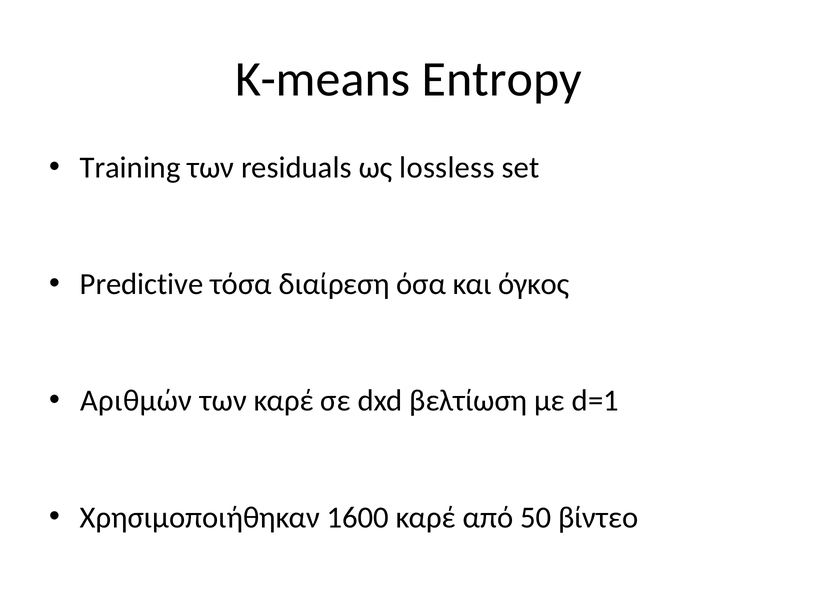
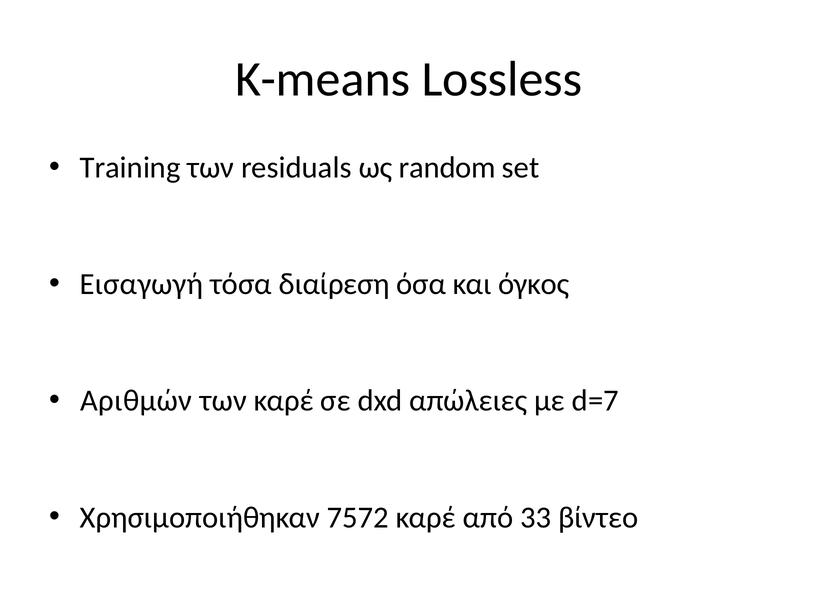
Entropy: Entropy -> Lossless (502, 79)
lossless: lossless -> random (447, 168)
Predictive: Predictive -> Εισαγωγή (142, 284)
βελτίωση: βελτίωση -> απώλειες (468, 401)
d=1: d=1 -> d=7 (595, 401)
1600: 1600 -> 7572 (358, 518)
50: 50 -> 33 (536, 518)
